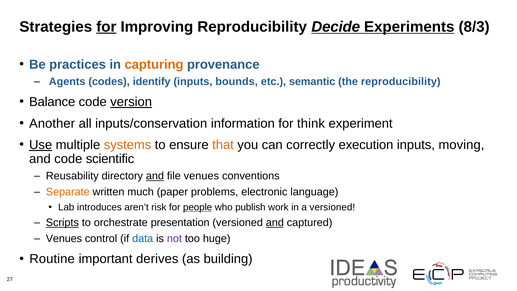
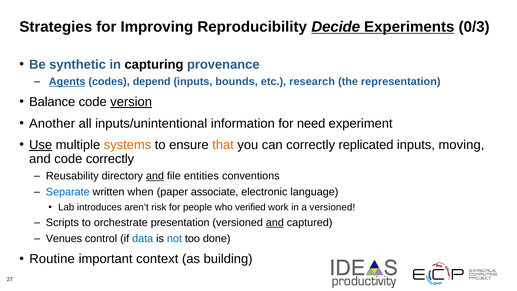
for underline: present -> none (106, 27)
8/3: 8/3 -> 0/3 (474, 27)
practices: practices -> synthetic (78, 64)
capturing colour: orange -> black (154, 64)
Agents underline: none -> present (67, 82)
identify: identify -> depend (152, 82)
semantic: semantic -> research (312, 82)
the reproducibility: reproducibility -> representation (401, 82)
inputs/conservation: inputs/conservation -> inputs/unintentional (151, 123)
think: think -> need (311, 123)
execution: execution -> replicated (366, 145)
code scientific: scientific -> correctly (110, 159)
file venues: venues -> entities (201, 176)
Separate colour: orange -> blue (68, 192)
much: much -> when (141, 192)
problems: problems -> associate (215, 192)
people underline: present -> none (198, 207)
publish: publish -> verified (250, 207)
Scripts underline: present -> none (62, 223)
not colour: purple -> blue (174, 239)
huge: huge -> done (217, 239)
derives: derives -> context (157, 259)
